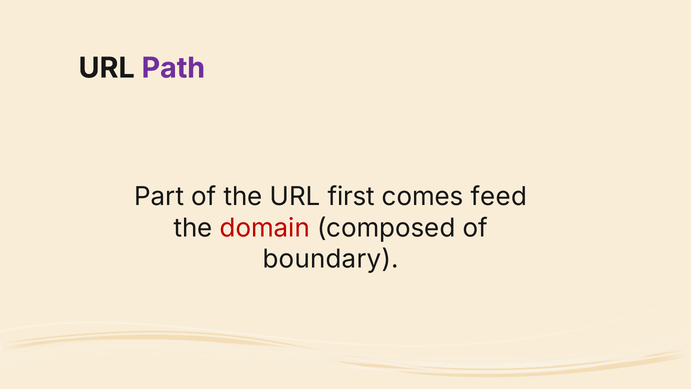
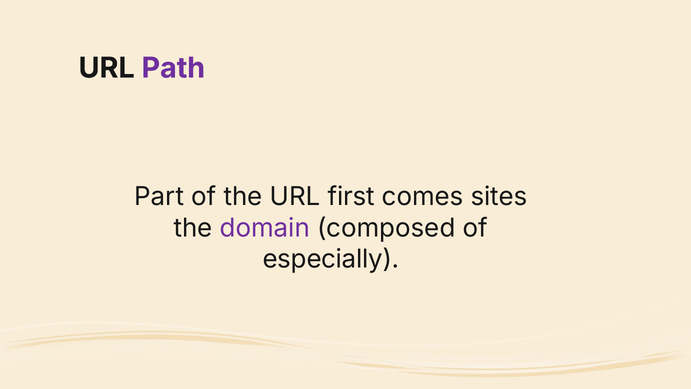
feed: feed -> sites (499, 197)
domain colour: red -> purple (265, 228)
boundary: boundary -> especially (331, 259)
